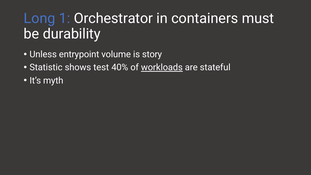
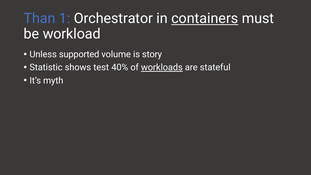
Long: Long -> Than (40, 18)
containers underline: none -> present (205, 18)
durability: durability -> workload (72, 34)
entrypoint: entrypoint -> supported (79, 54)
